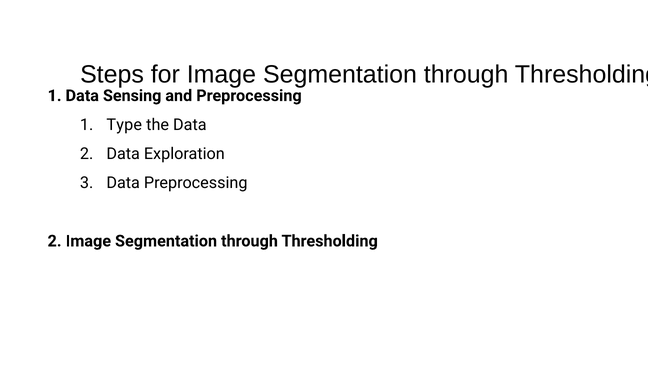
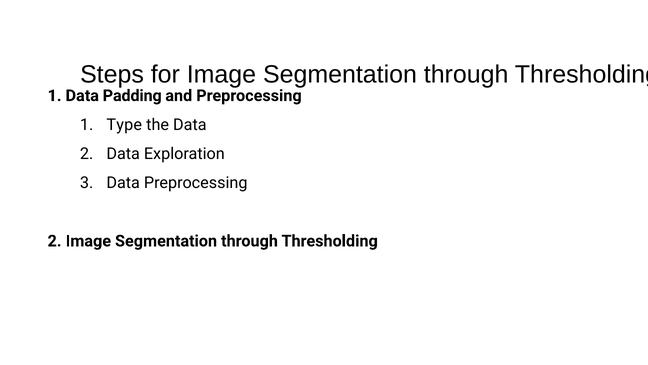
Sensing: Sensing -> Padding (132, 96)
